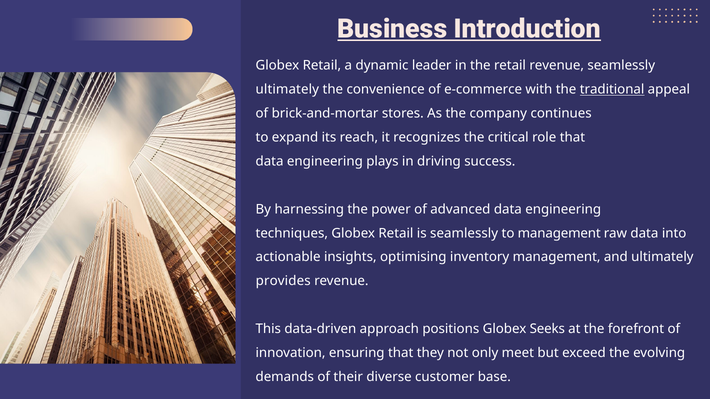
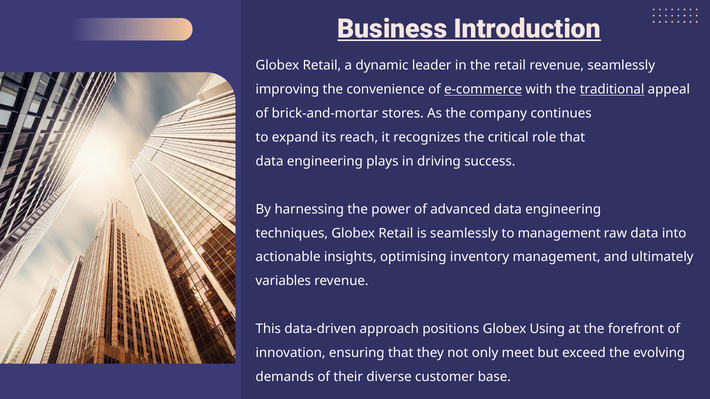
ultimately: ultimately -> improving (287, 90)
e-commerce underline: none -> present (483, 90)
provides: provides -> variables (283, 281)
Seeks: Seeks -> Using (547, 329)
